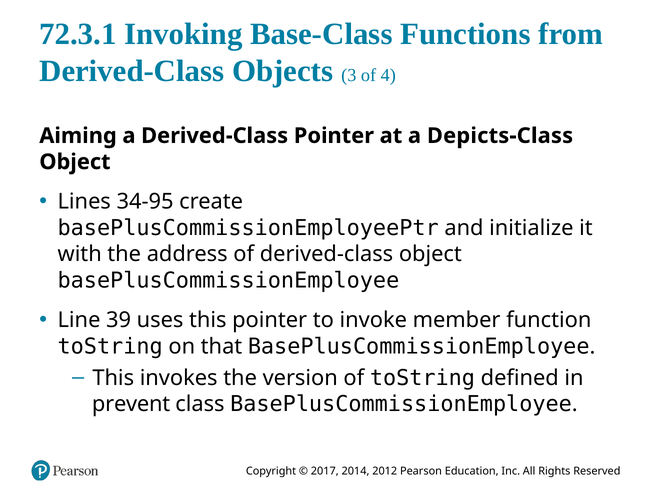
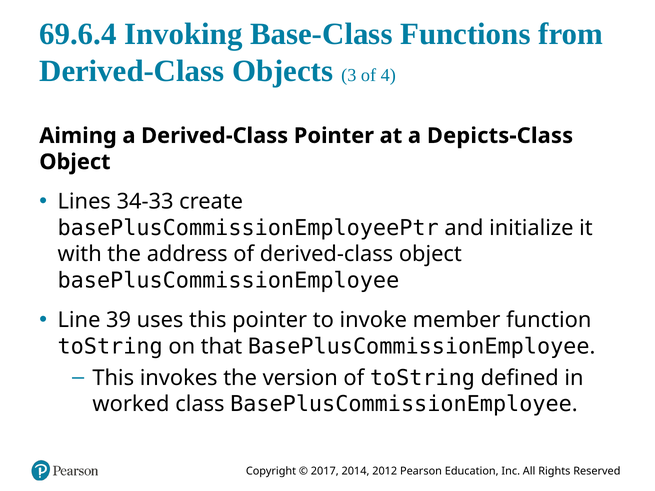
72.3.1: 72.3.1 -> 69.6.4 (78, 34)
34-95: 34-95 -> 34-33 (145, 202)
prevent: prevent -> worked (131, 404)
